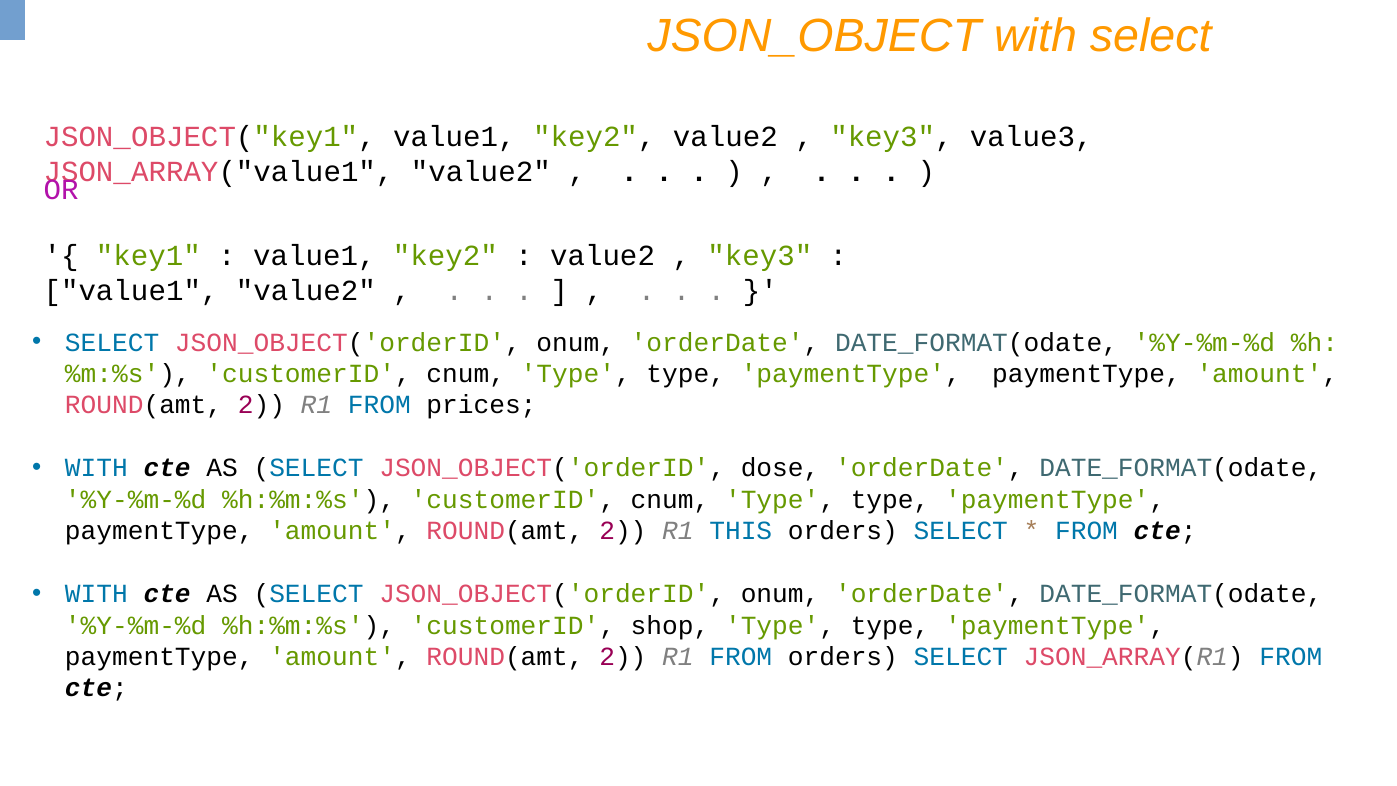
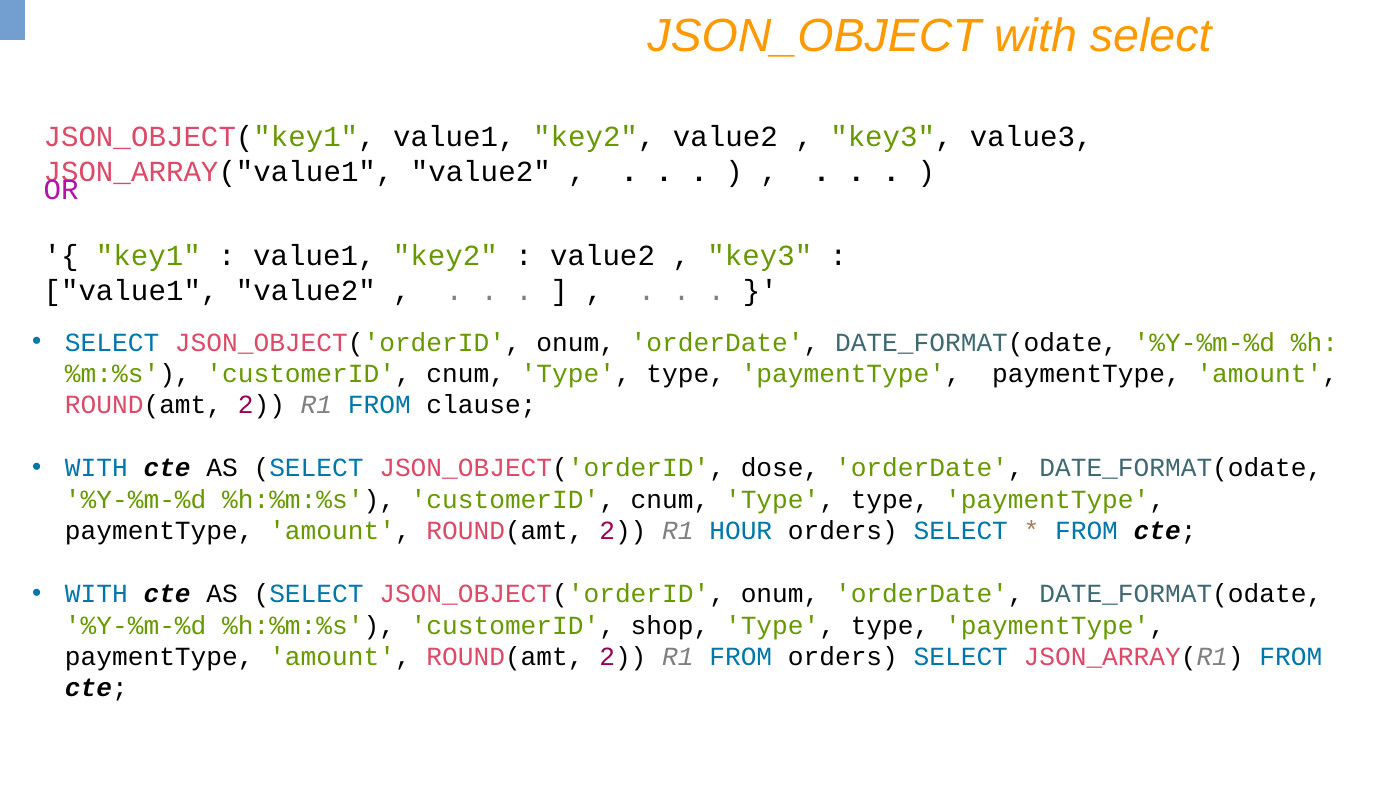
prices: prices -> clause (481, 405)
THIS: THIS -> HOUR (741, 531)
